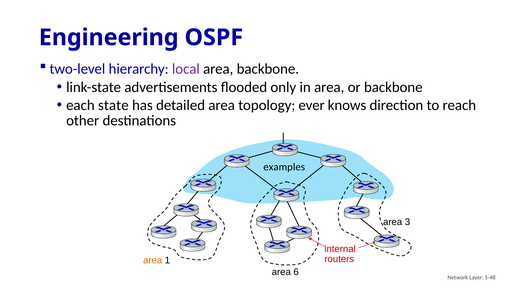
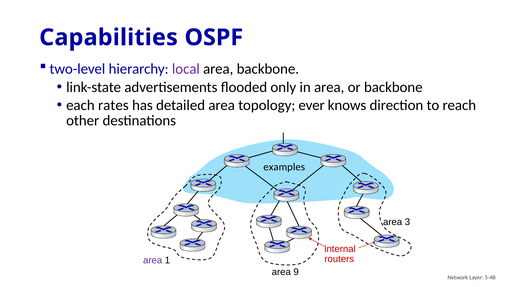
Engineering: Engineering -> Capabilities (109, 37)
state: state -> rates (113, 105)
area colour: orange -> purple (153, 260)
6: 6 -> 9 (296, 271)
